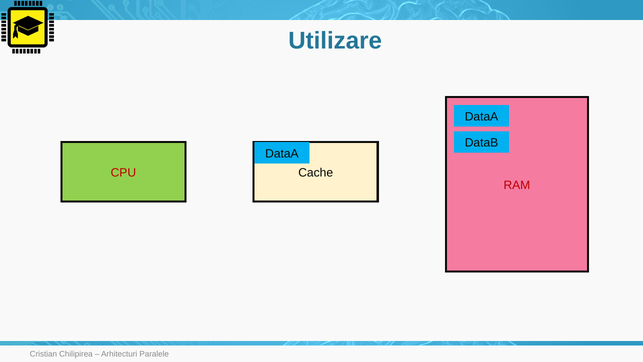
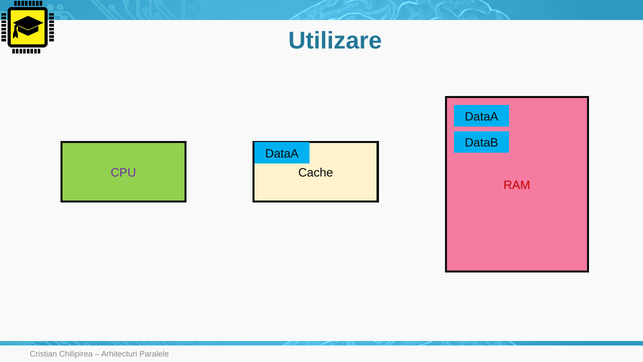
CPU colour: red -> purple (123, 172)
